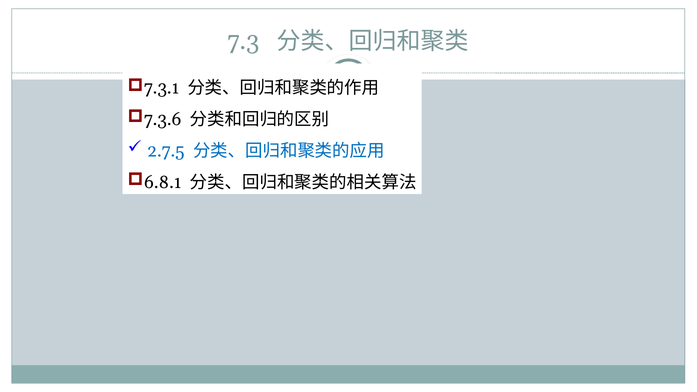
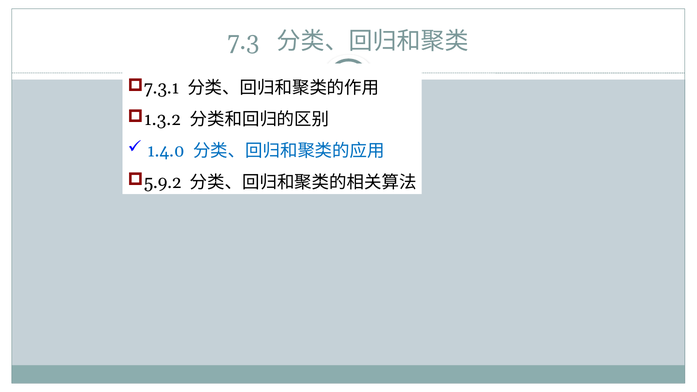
7.3.6: 7.3.6 -> 1.3.2 (163, 120)
2.7.5: 2.7.5 -> 1.4.0 (166, 151)
6.8.1: 6.8.1 -> 5.9.2 (163, 182)
